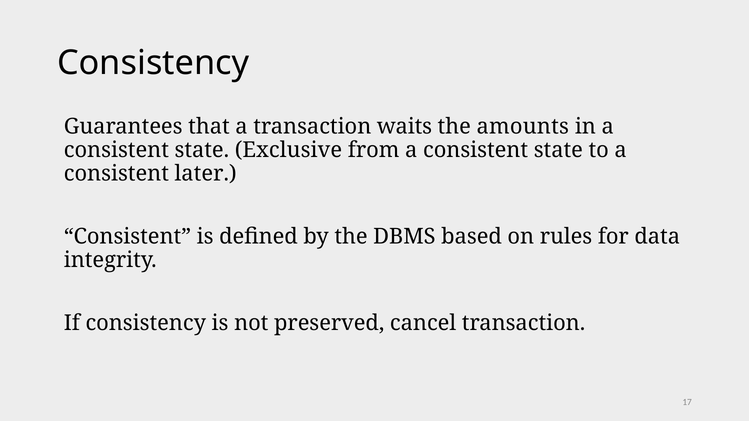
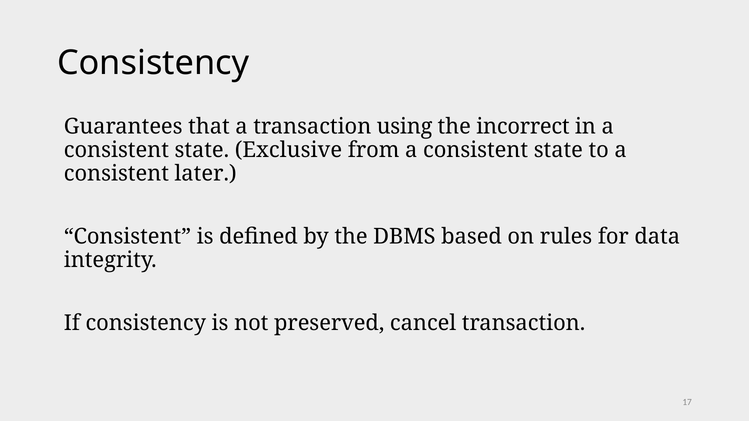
waits: waits -> using (405, 127)
amounts: amounts -> incorrect (523, 127)
